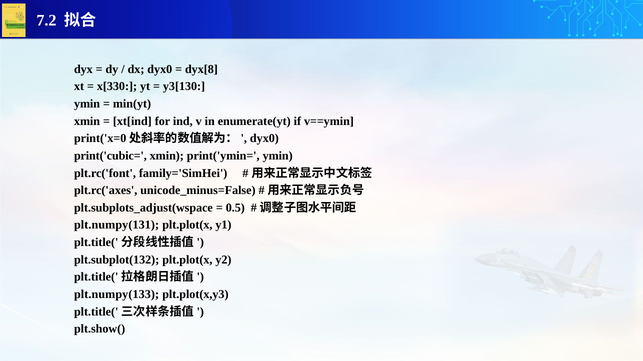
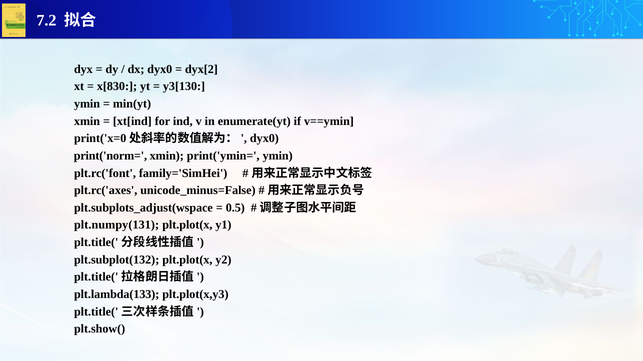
dyx[8: dyx[8 -> dyx[2 (201, 69)
x[330: x[330 -> x[830 (117, 87)
print('cubic=: print('cubic= -> print('norm= (110, 156)
plt.numpy(133: plt.numpy(133 -> plt.lambda(133 (117, 295)
